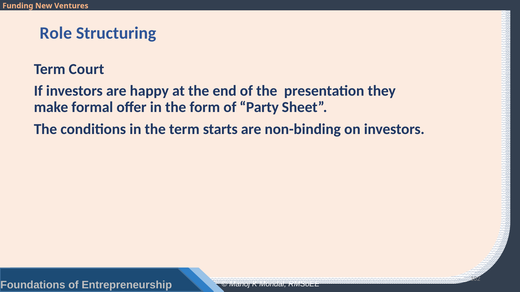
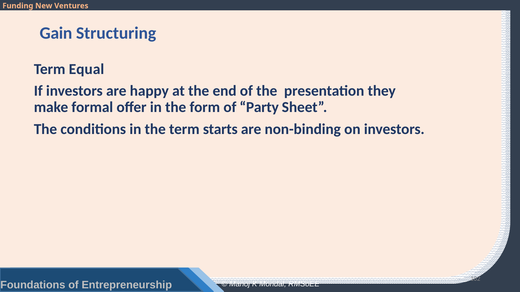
Role: Role -> Gain (56, 33)
Court: Court -> Equal (86, 69)
